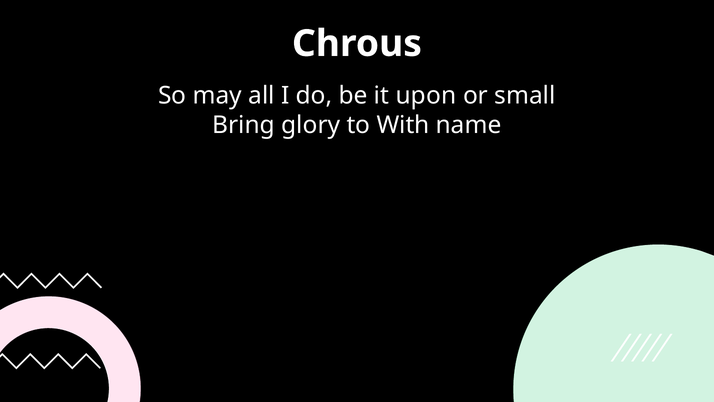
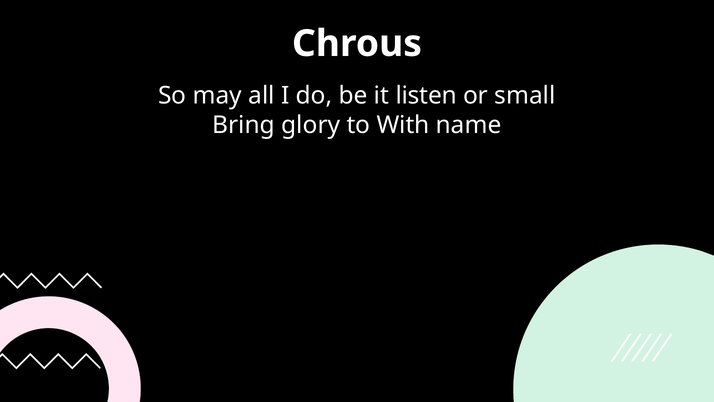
upon: upon -> listen (426, 95)
